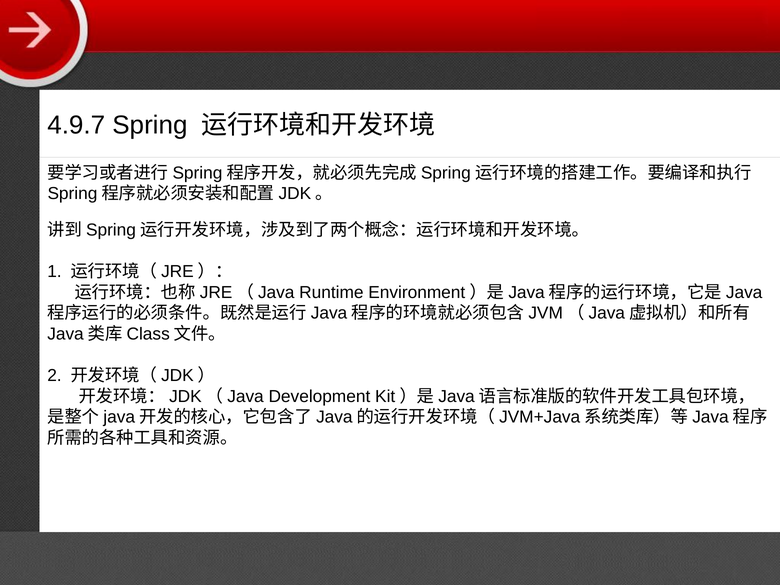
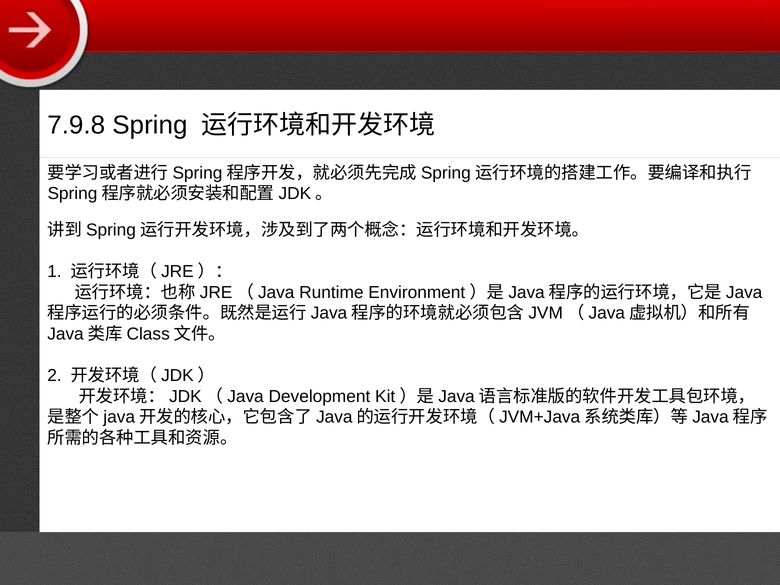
4.9.7: 4.9.7 -> 7.9.8 (76, 125)
